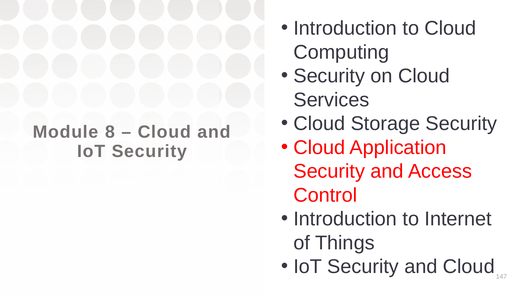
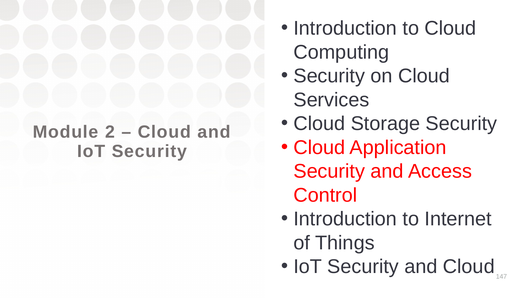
8: 8 -> 2 (110, 132)
